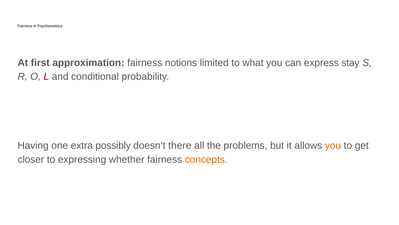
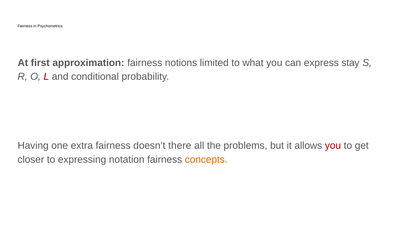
extra possibly: possibly -> fairness (113, 145)
you colour: orange -> red (333, 145)
whether: whether -> notation (127, 159)
